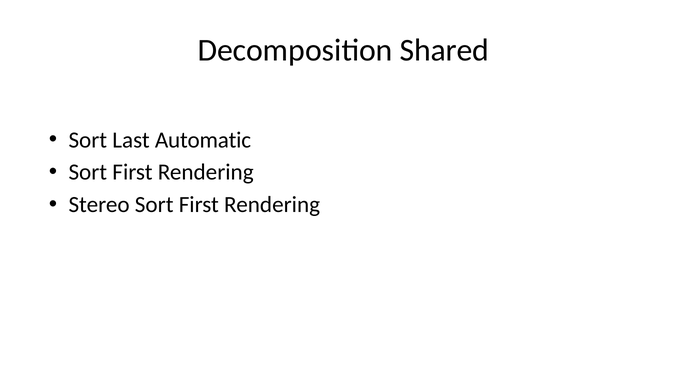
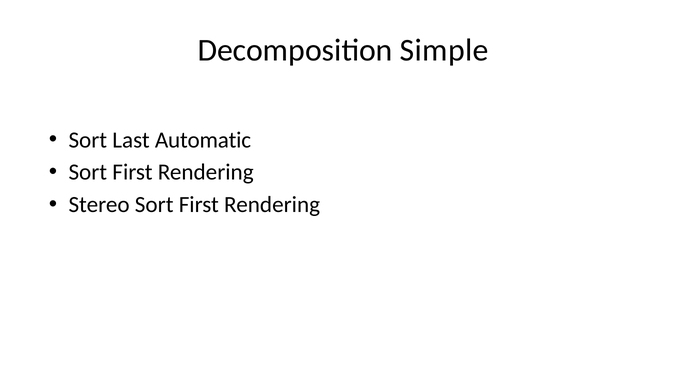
Shared: Shared -> Simple (444, 50)
